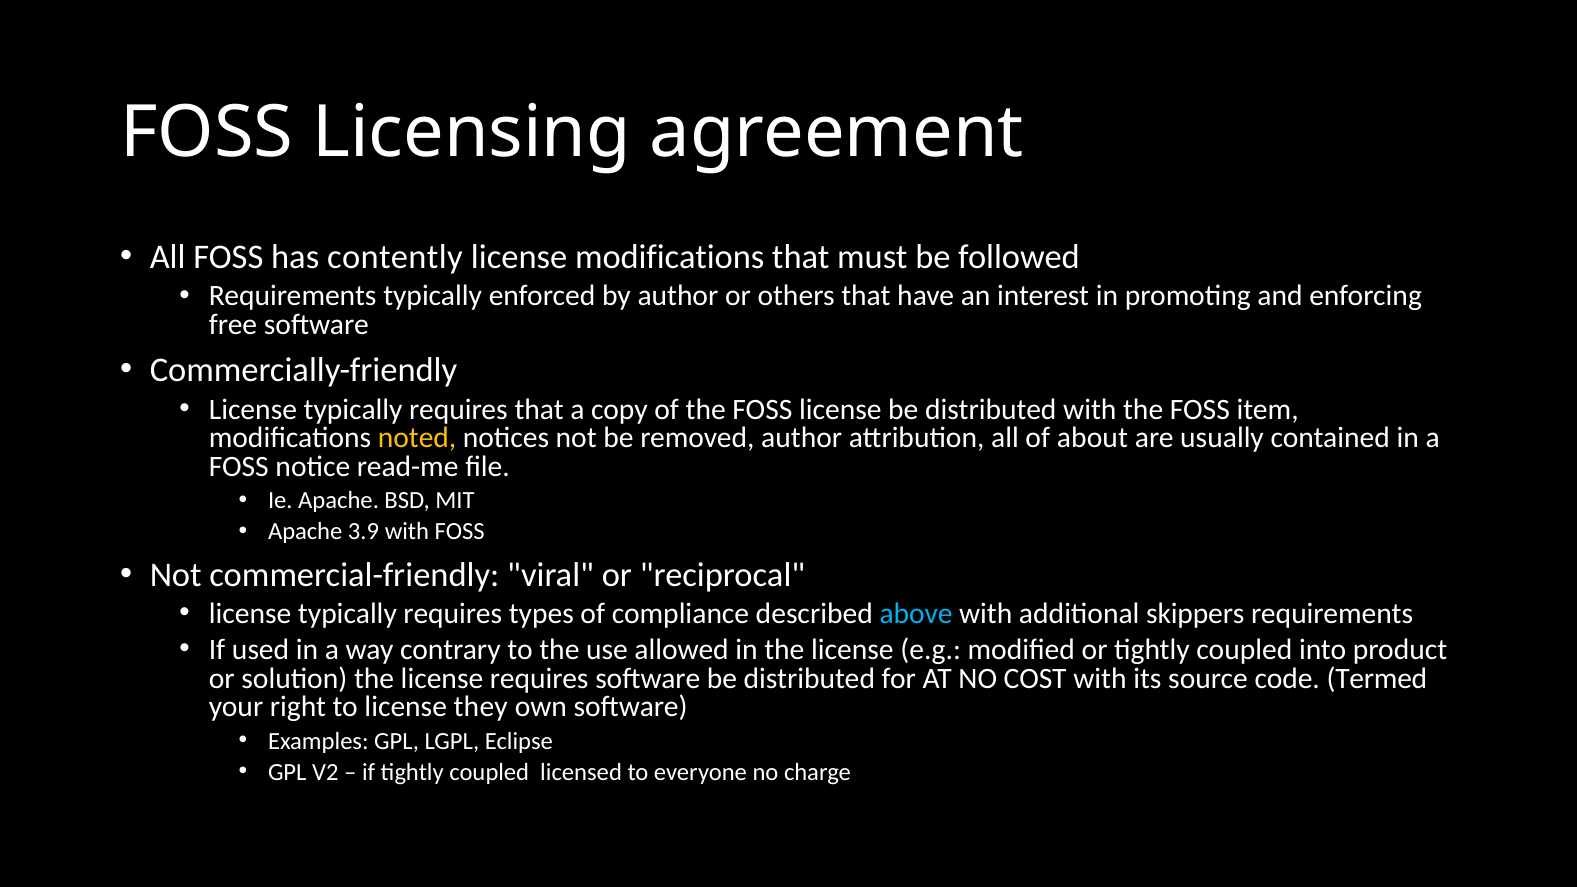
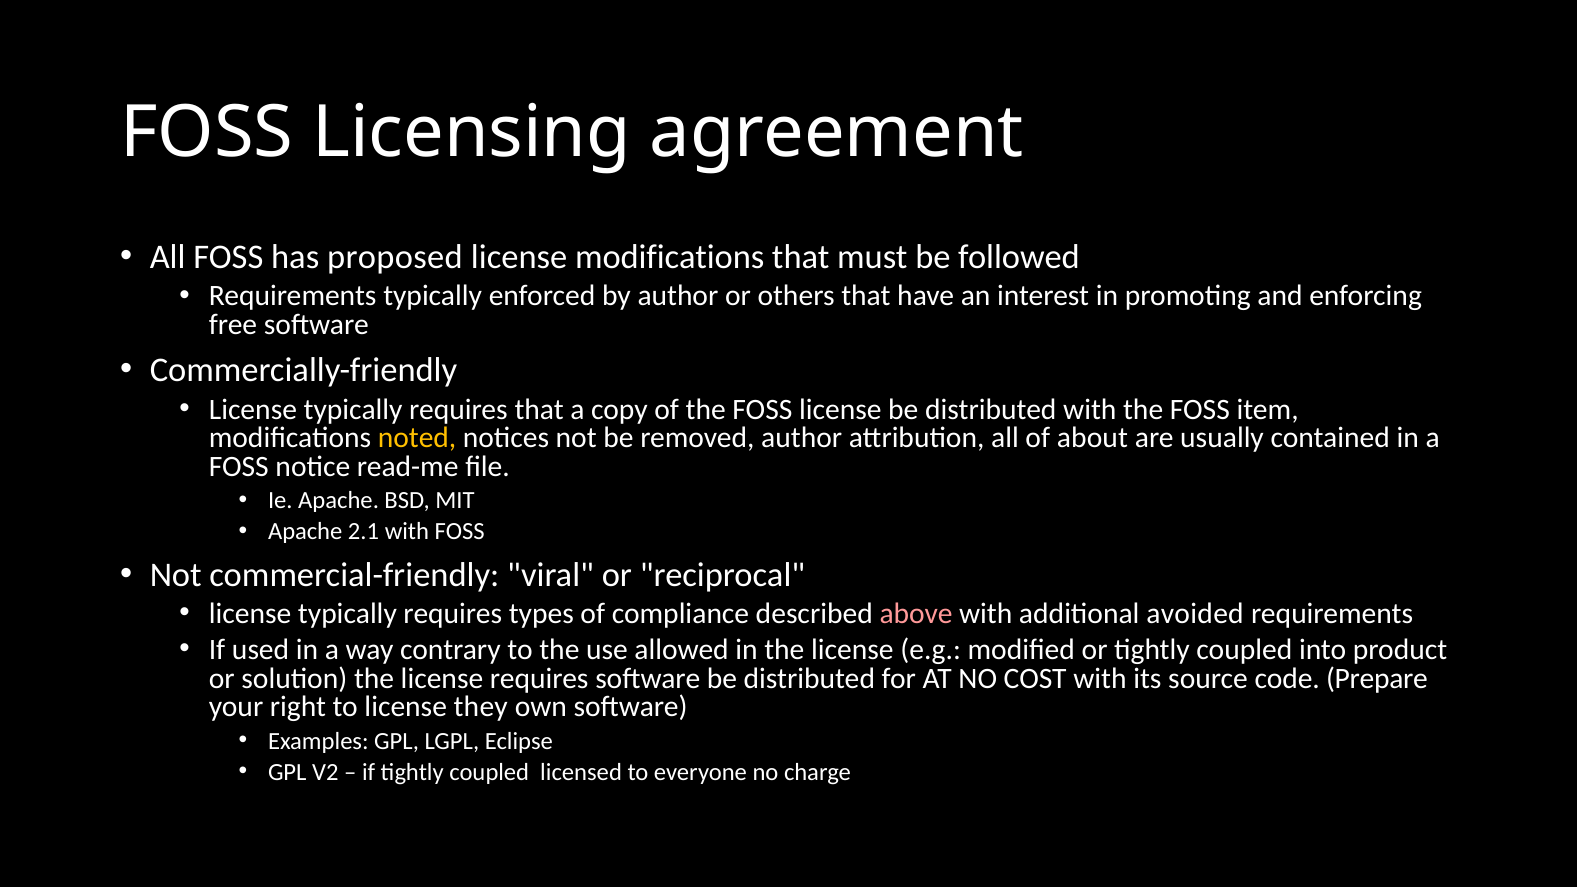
contently: contently -> proposed (395, 257)
3.9: 3.9 -> 2.1 (364, 532)
above colour: light blue -> pink (916, 614)
skippers: skippers -> avoided (1195, 614)
Termed: Termed -> Prepare (1377, 679)
